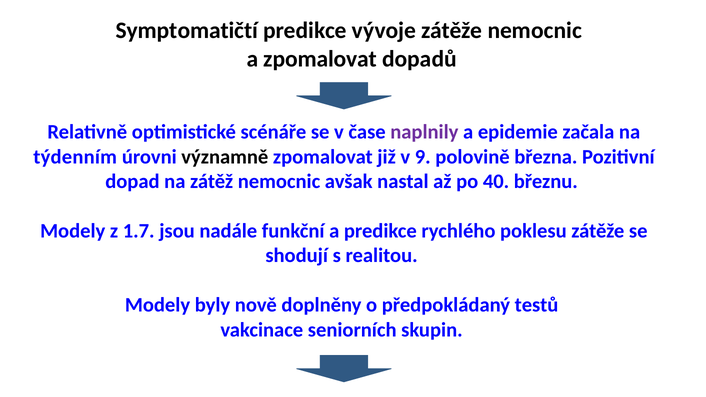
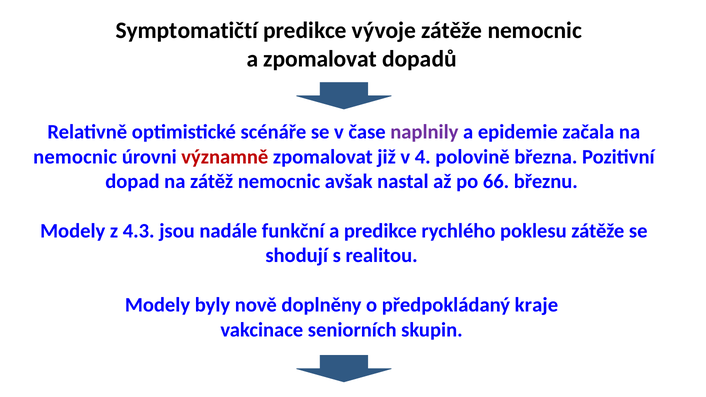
týdenním: týdenním -> nemocnic (75, 157)
významně colour: black -> red (225, 157)
9: 9 -> 4 (423, 157)
40: 40 -> 66 (496, 182)
1.7: 1.7 -> 4.3 (139, 231)
testů: testů -> kraje (536, 305)
